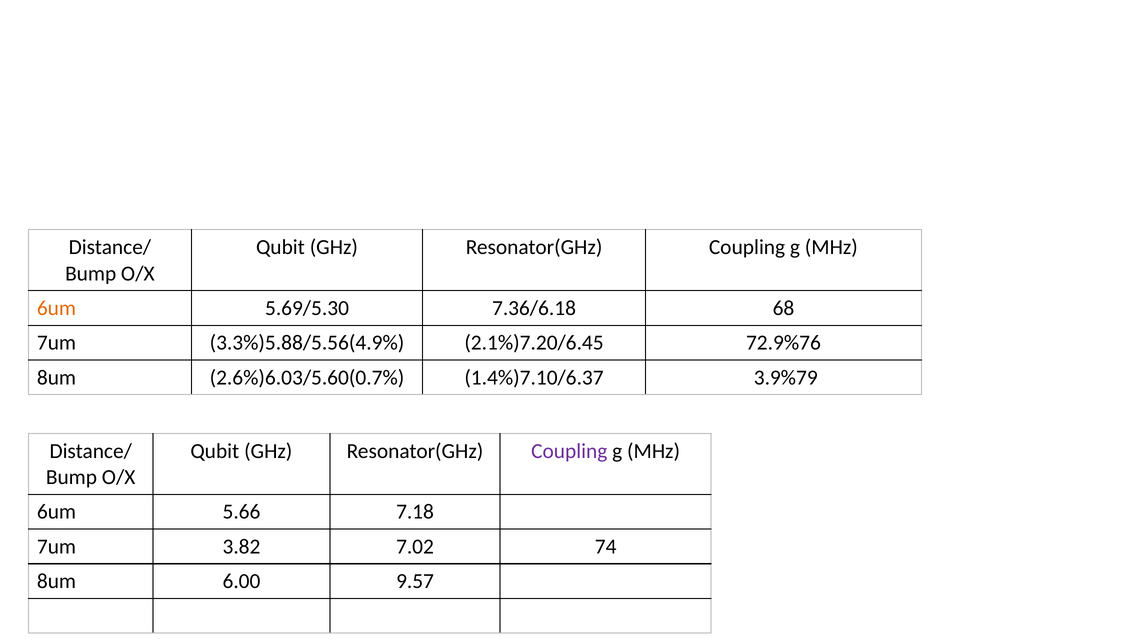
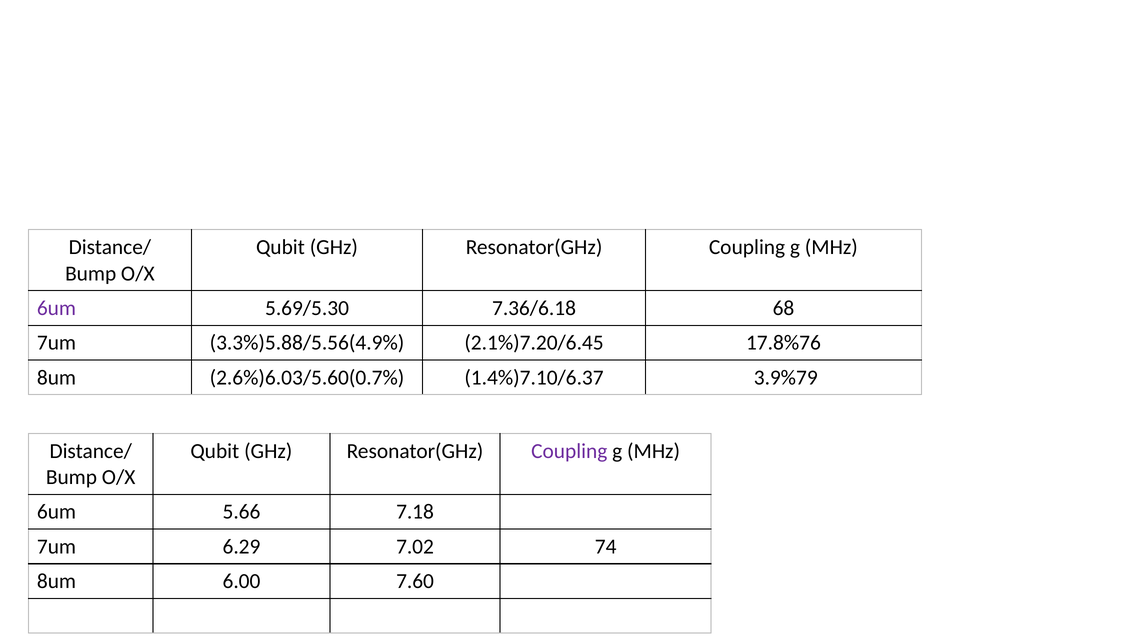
6um colour: orange -> purple (56, 308)
72.9%76: 72.9%76 -> 17.8%76 (783, 343)
3.82: 3.82 -> 6.29 (241, 546)
9.57: 9.57 -> 7.60 (415, 581)
